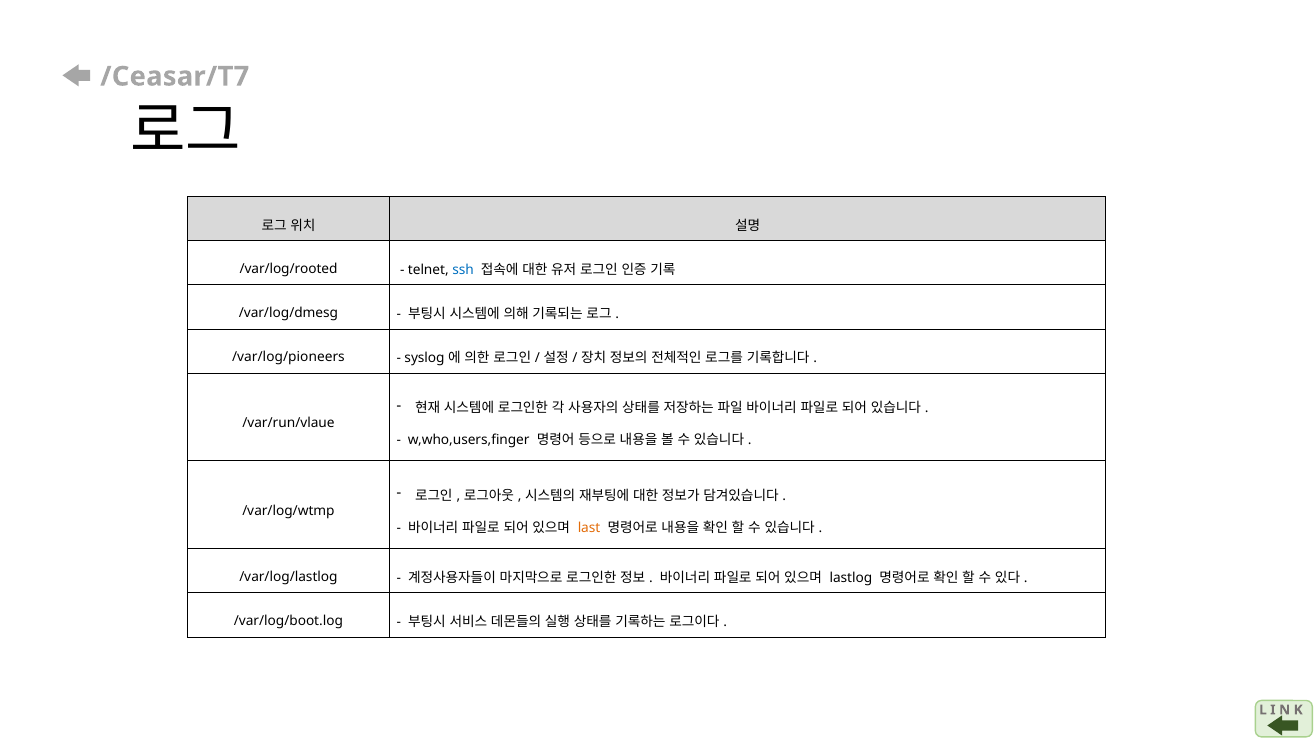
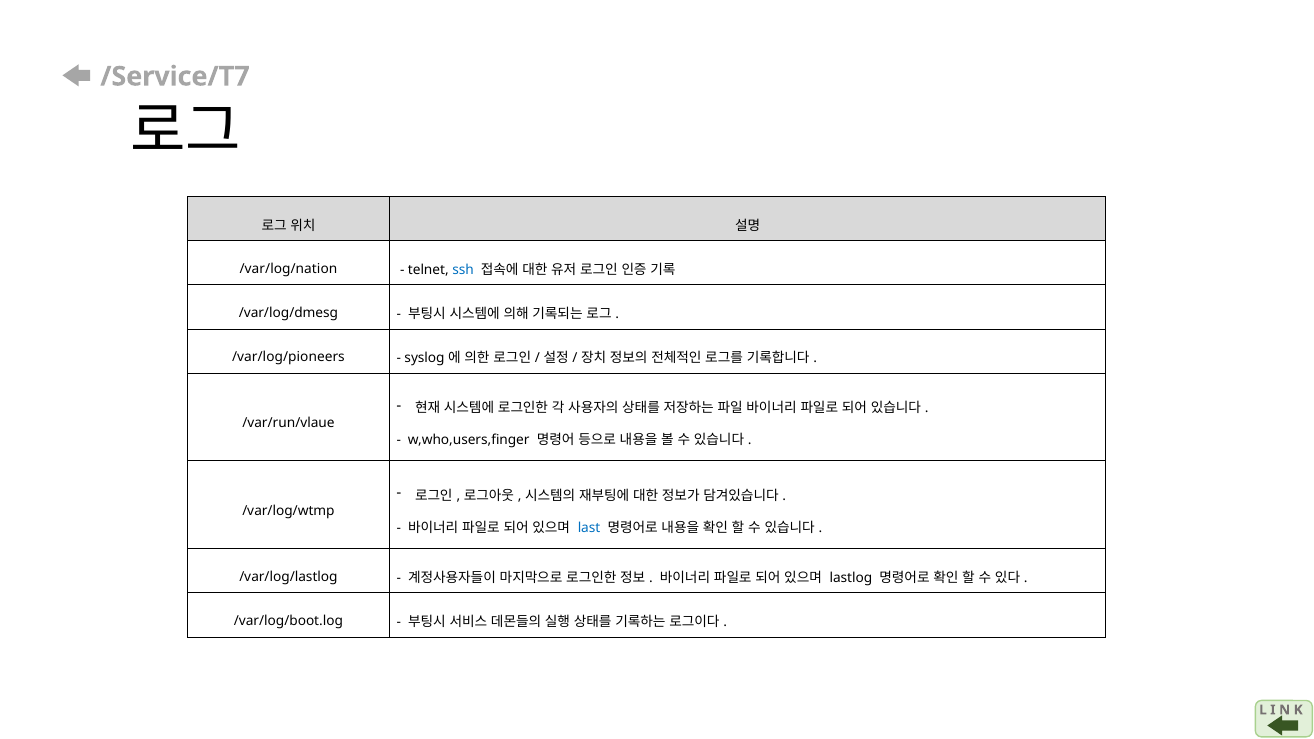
/Ceasar/T7: /Ceasar/T7 -> /Service/T7 (175, 77)
/var/log/rooted: /var/log/rooted -> /var/log/nation (288, 269)
last colour: orange -> blue (589, 528)
